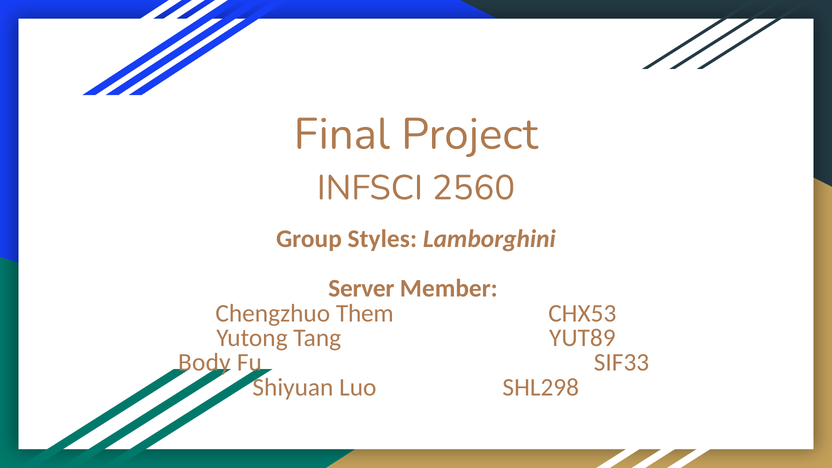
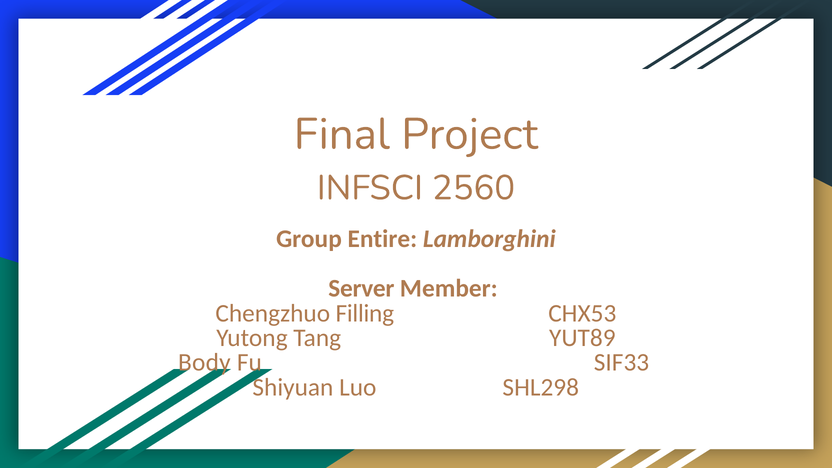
Styles: Styles -> Entire (382, 239)
Them: Them -> Filling (365, 313)
